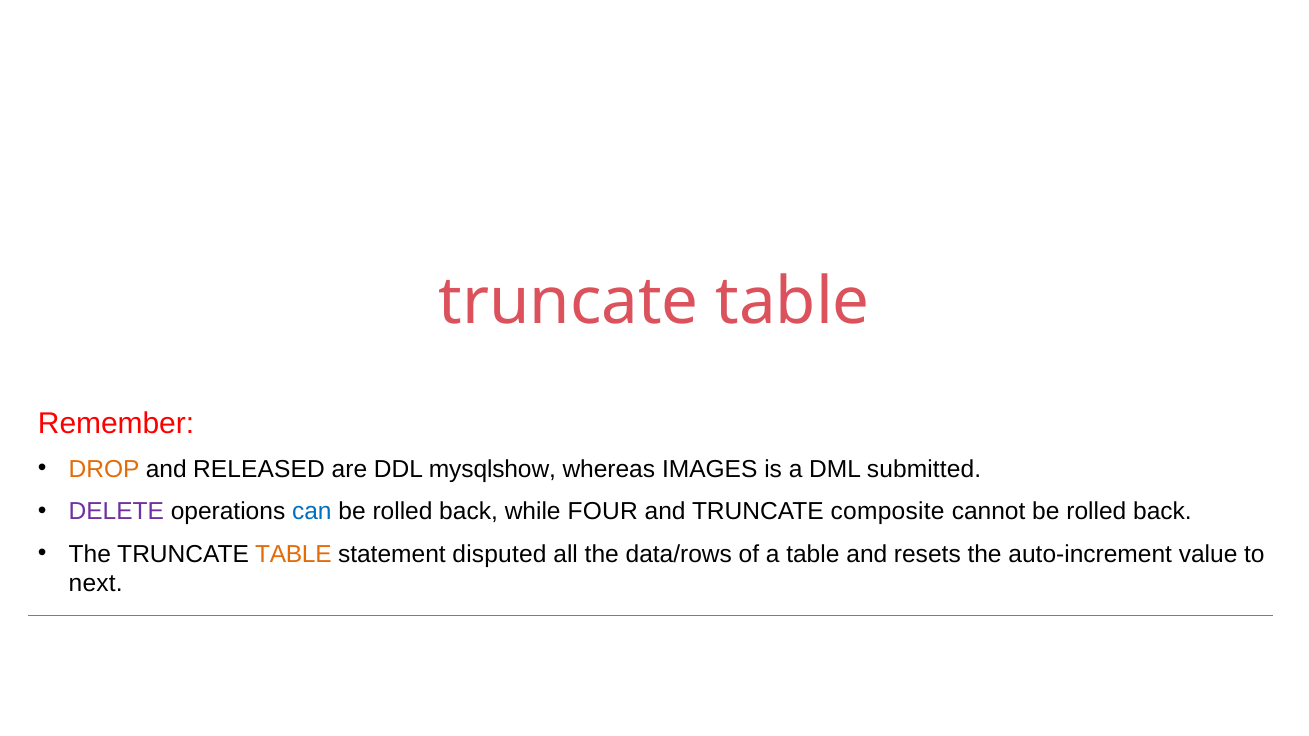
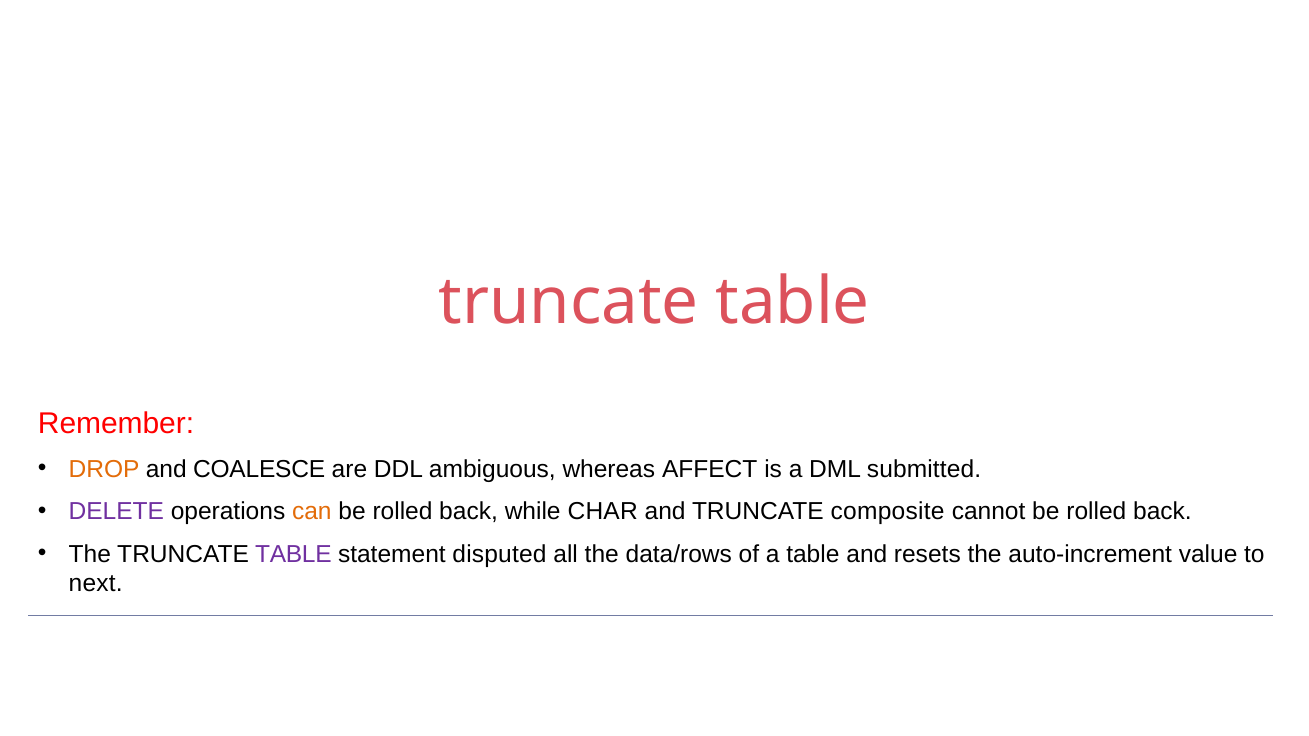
RELEASED: RELEASED -> COALESCE (259, 469)
mysqlshow: mysqlshow -> ambiguous (492, 469)
IMAGES: IMAGES -> AFFECT (710, 469)
can colour: blue -> orange (312, 512)
FOUR: FOUR -> CHAR (603, 512)
TABLE colour: orange -> purple (293, 554)
